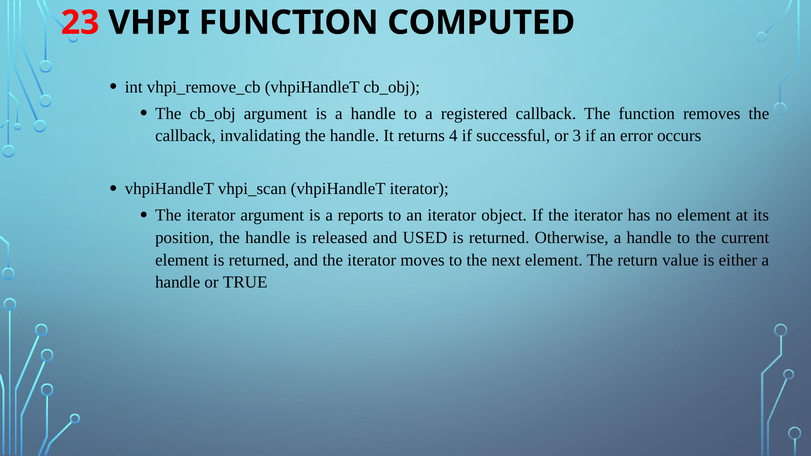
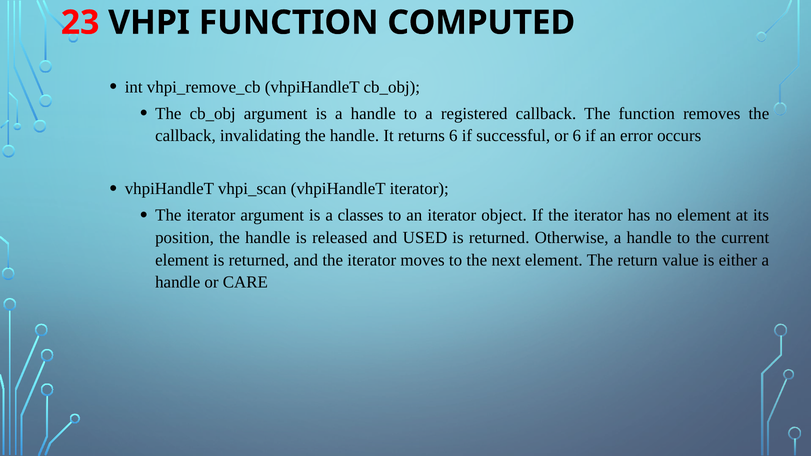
returns 4: 4 -> 6 (453, 136)
or 3: 3 -> 6 (577, 136)
reports: reports -> classes (361, 215)
TRUE: TRUE -> CARE (245, 282)
